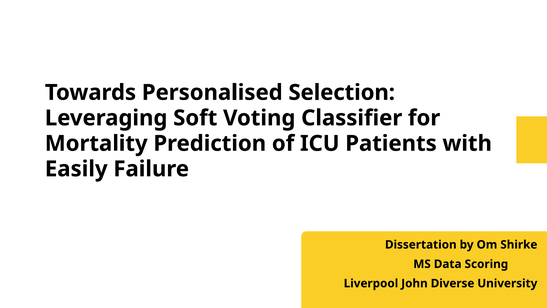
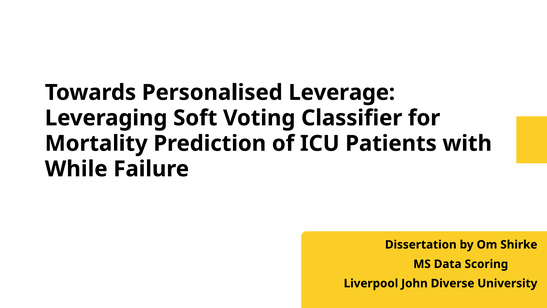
Selection: Selection -> Leverage (342, 92)
Easily: Easily -> While (76, 169)
